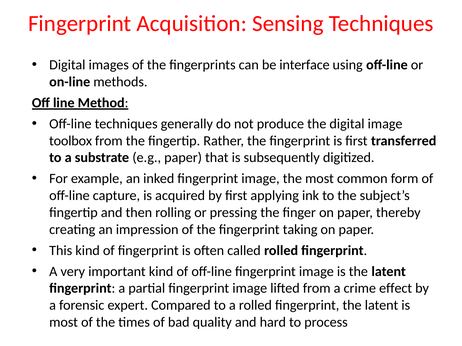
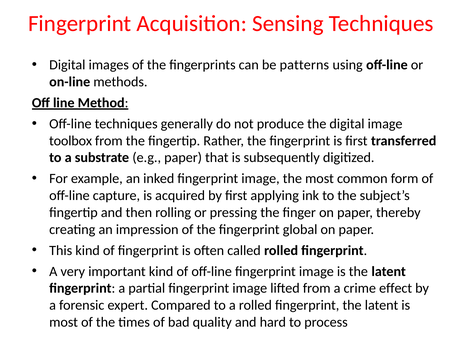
interface: interface -> patterns (304, 65)
taking: taking -> global (300, 230)
